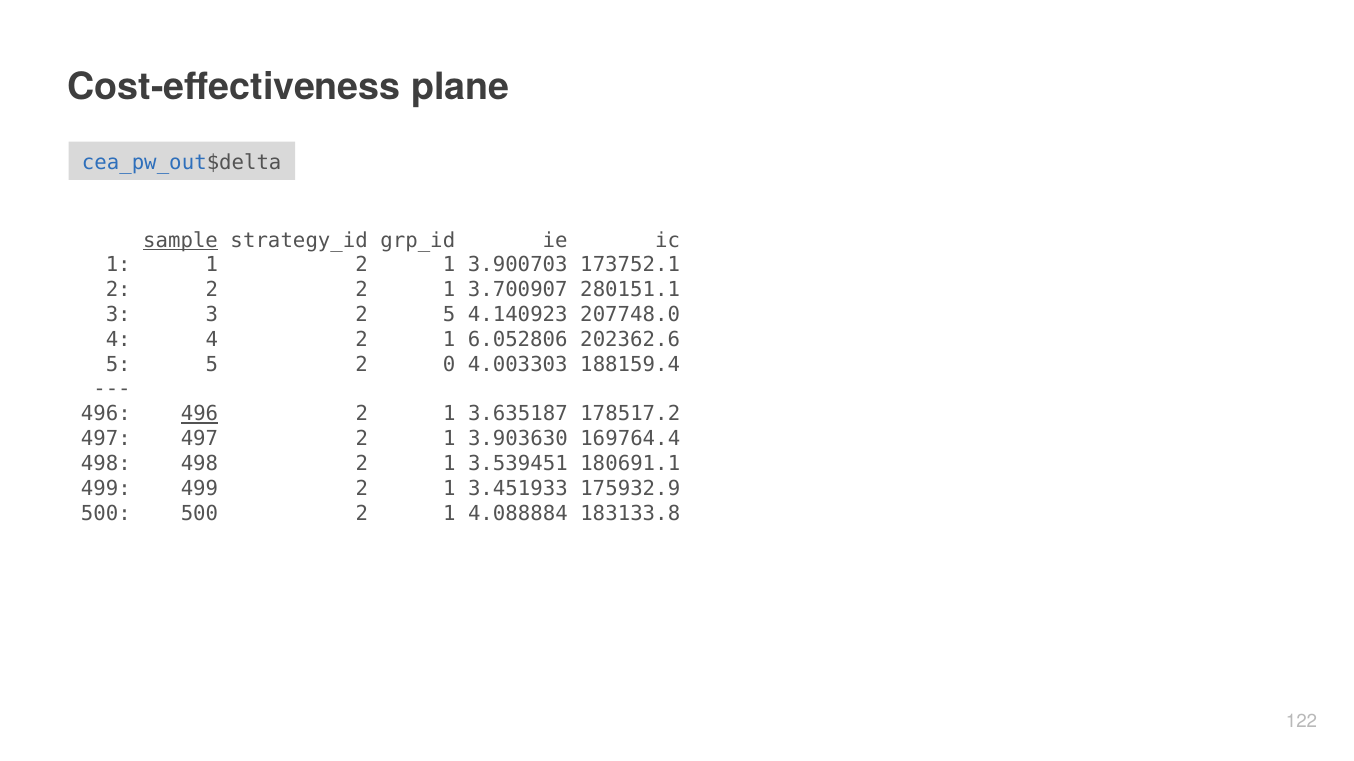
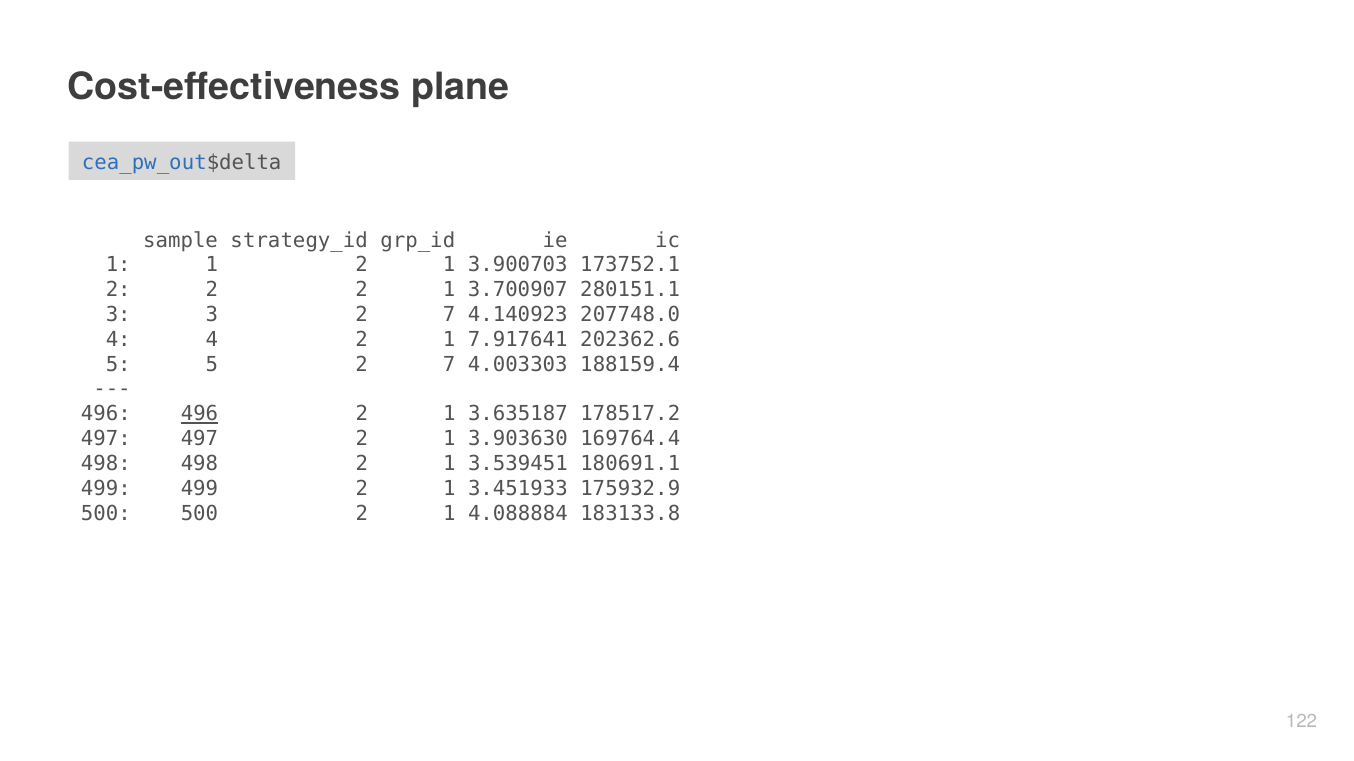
sample underline: present -> none (181, 240)
3 2 5: 5 -> 7 (449, 315)
6.052806: 6.052806 -> 7.917641 (518, 340)
5 2 0: 0 -> 7 (449, 365)
